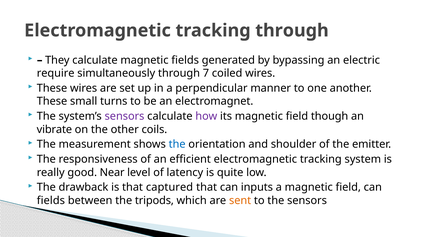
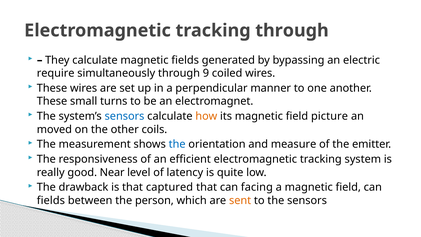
7: 7 -> 9 (206, 73)
sensors colour: purple -> blue (124, 116)
how colour: purple -> orange (206, 116)
though: though -> picture (329, 116)
vibrate: vibrate -> moved (54, 129)
shoulder: shoulder -> measure (294, 144)
inputs: inputs -> facing (257, 187)
tripods: tripods -> person (154, 200)
